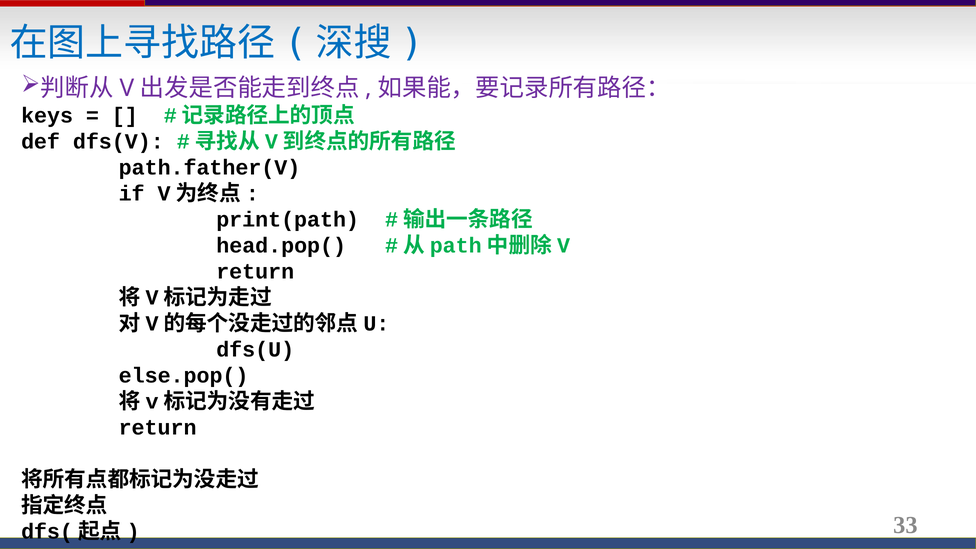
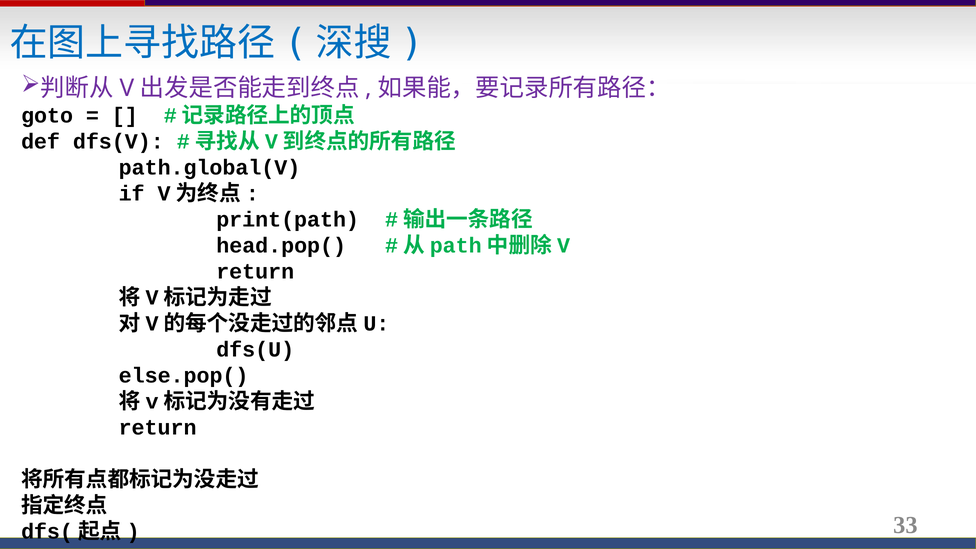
keys: keys -> goto (47, 116)
path.father(V: path.father(V -> path.global(V (210, 168)
